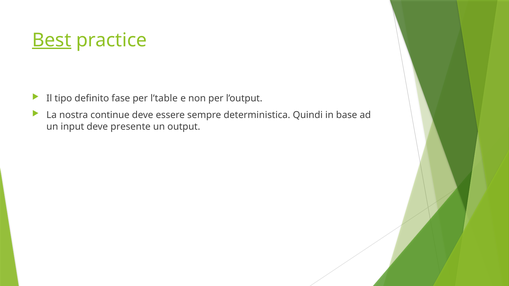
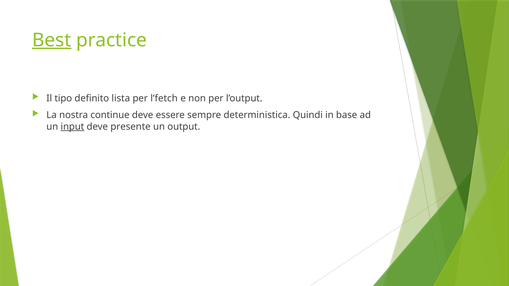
fase: fase -> lista (121, 99)
l’table: l’table -> l’fetch (164, 99)
input underline: none -> present (72, 127)
